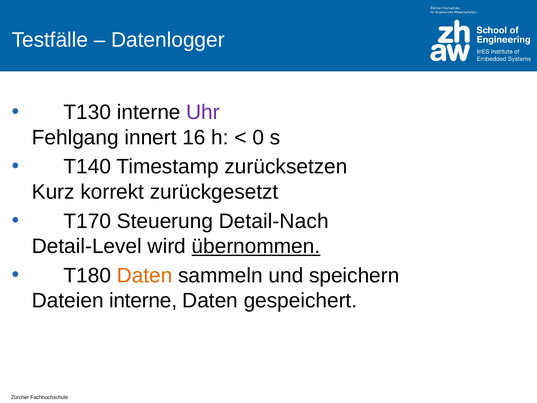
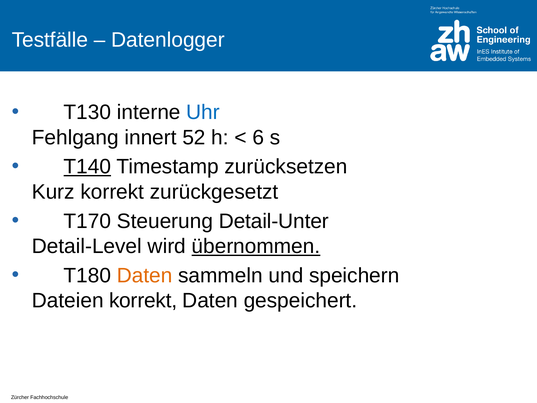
Uhr colour: purple -> blue (203, 112)
16: 16 -> 52 (194, 137)
0: 0 -> 6 (258, 137)
T140 underline: none -> present (87, 167)
Detail-Nach: Detail-Nach -> Detail-Unter (274, 221)
Dateien interne: interne -> korrekt (143, 300)
